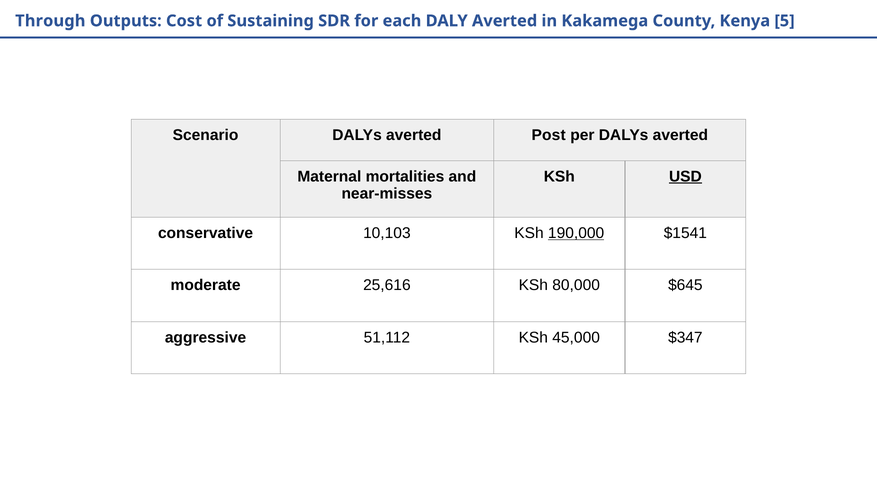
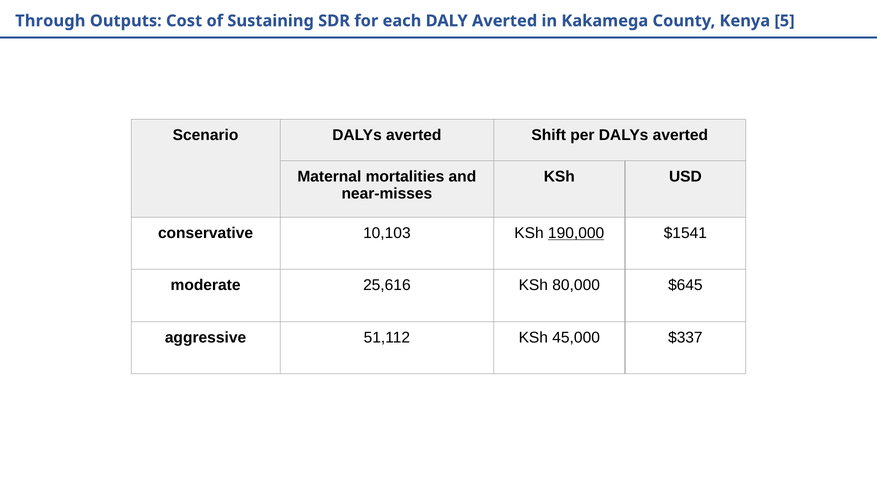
Post: Post -> Shift (549, 135)
USD underline: present -> none (685, 177)
$347: $347 -> $337 (685, 338)
